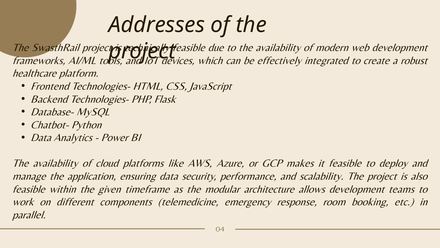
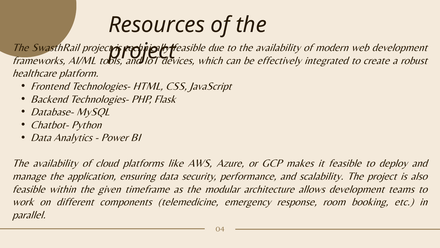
Addresses: Addresses -> Resources (157, 25)
